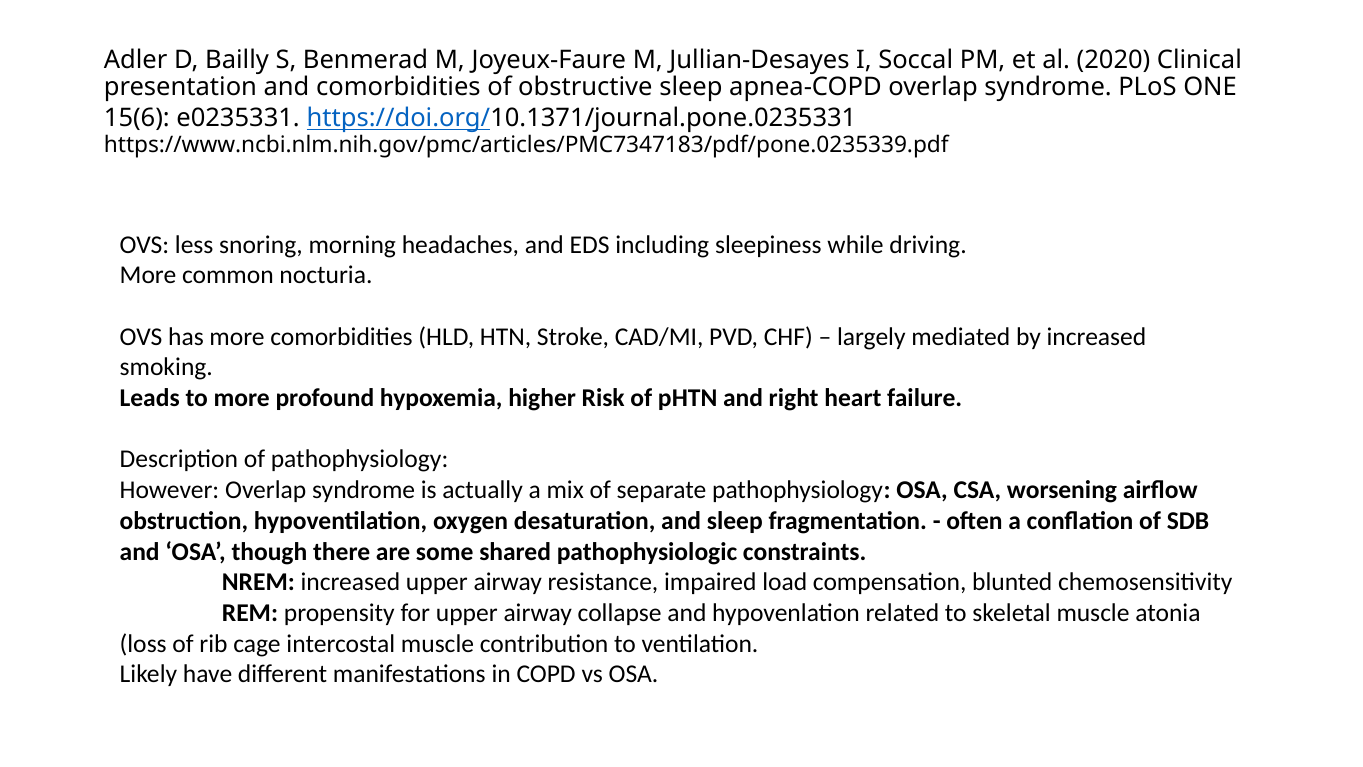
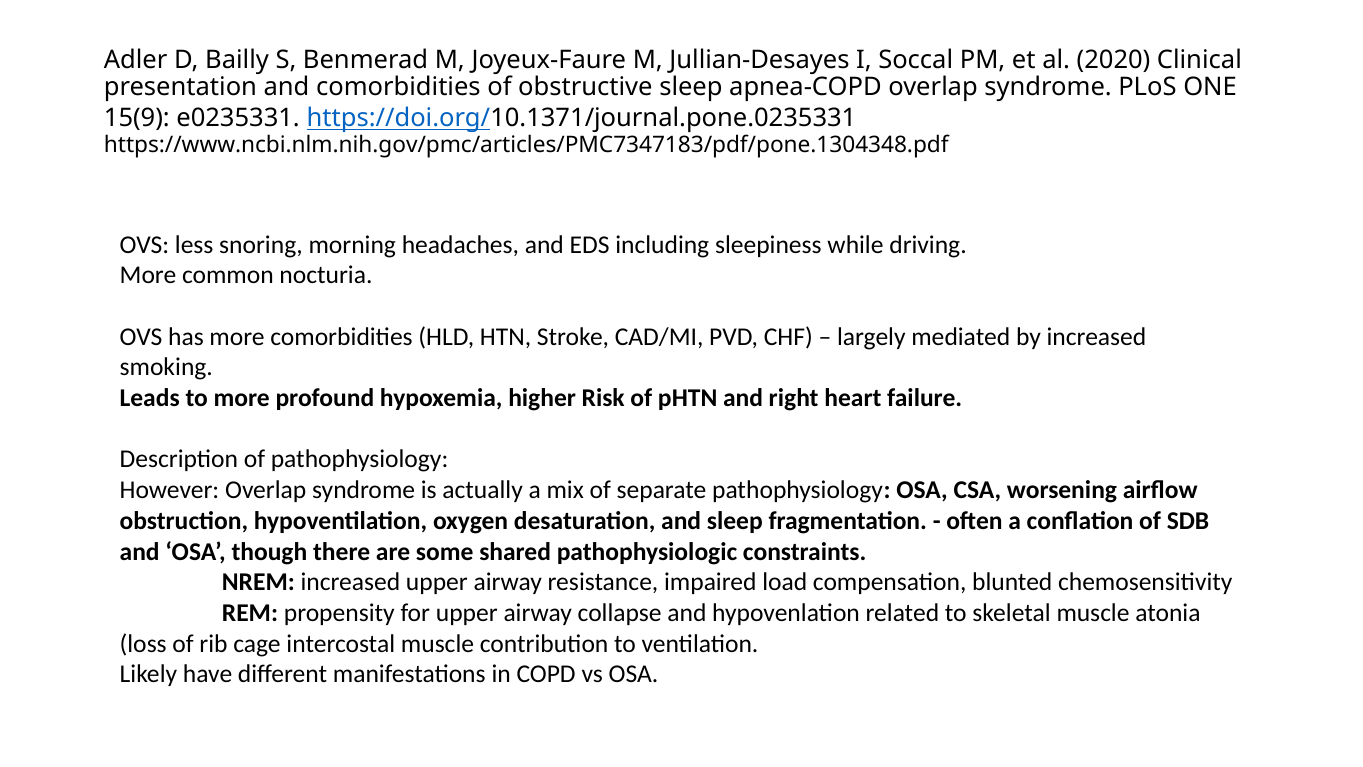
15(6: 15(6 -> 15(9 (137, 118)
https://www.ncbi.nlm.nih.gov/pmc/articles/PMC7347183/pdf/pone.0235339.pdf: https://www.ncbi.nlm.nih.gov/pmc/articles/PMC7347183/pdf/pone.0235339.pdf -> https://www.ncbi.nlm.nih.gov/pmc/articles/PMC7347183/pdf/pone.1304348.pdf (526, 145)
